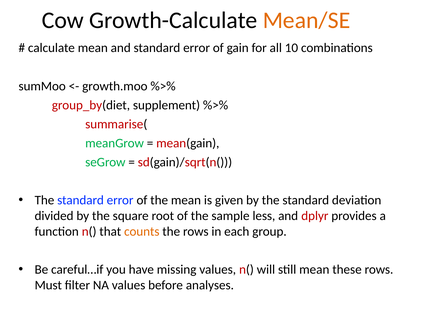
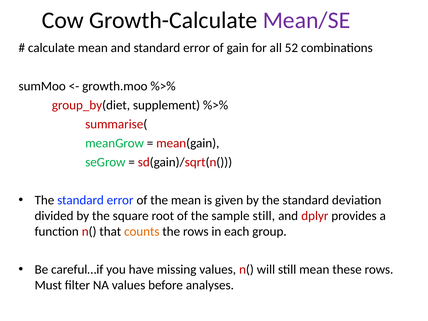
Mean/SE colour: orange -> purple (306, 20)
10: 10 -> 52 (291, 48)
sample less: less -> still (264, 216)
